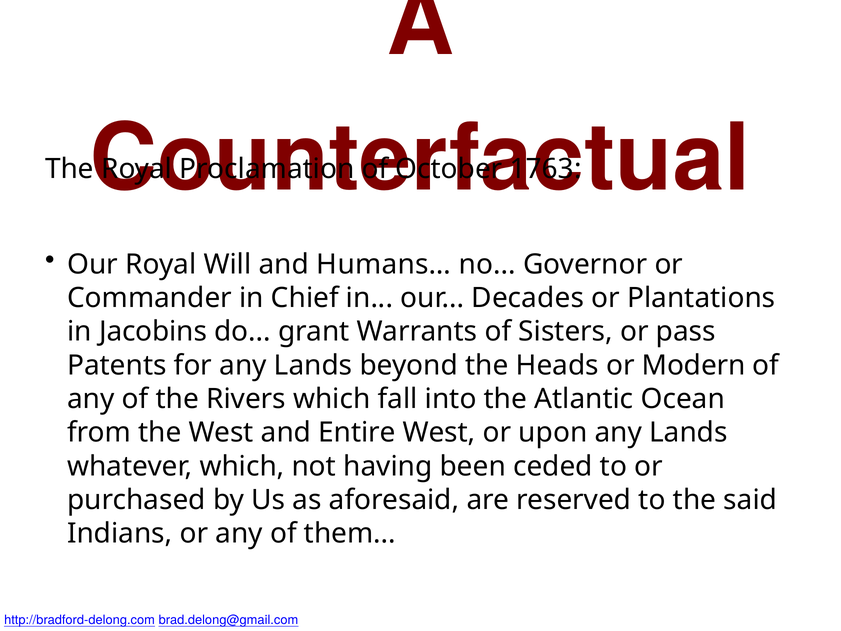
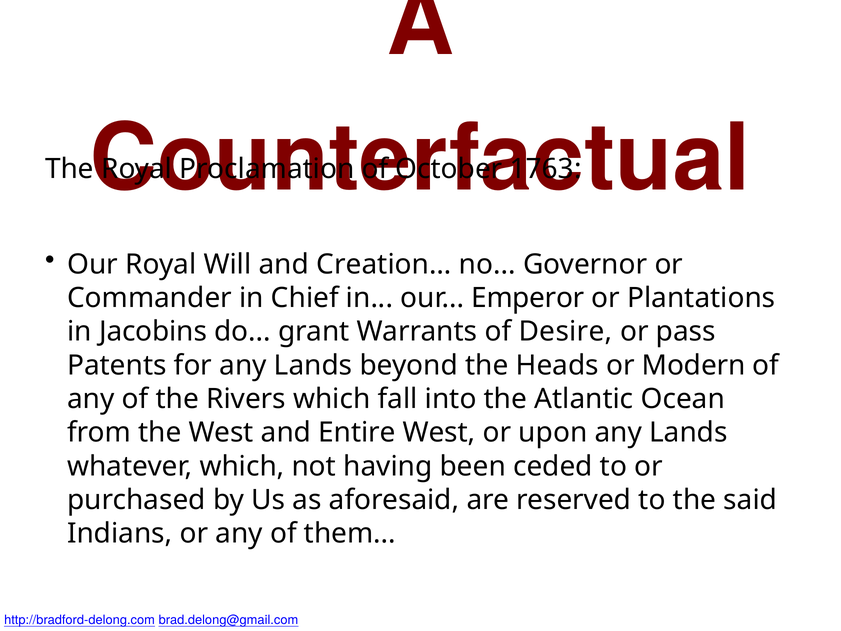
Humans…: Humans… -> Creation… (384, 264)
Decades: Decades -> Emperor (528, 298)
Sisters: Sisters -> Desire (565, 332)
